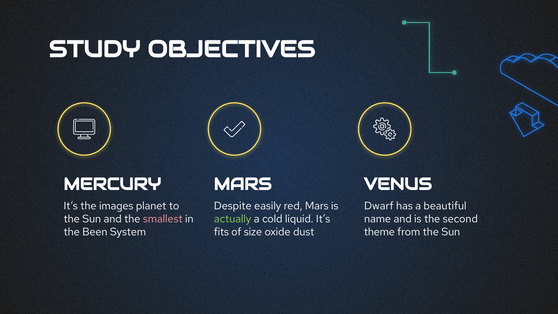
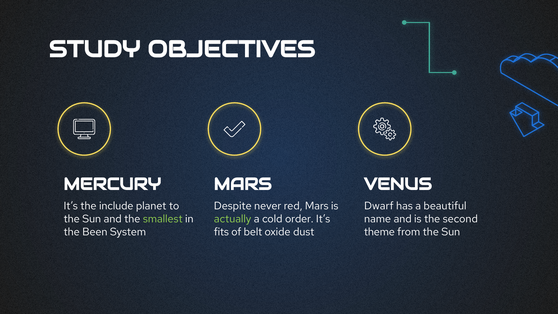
images: images -> include (116, 206)
easily: easily -> never (268, 206)
smallest colour: pink -> light green (163, 219)
liquid: liquid -> order (299, 219)
size: size -> belt (253, 232)
